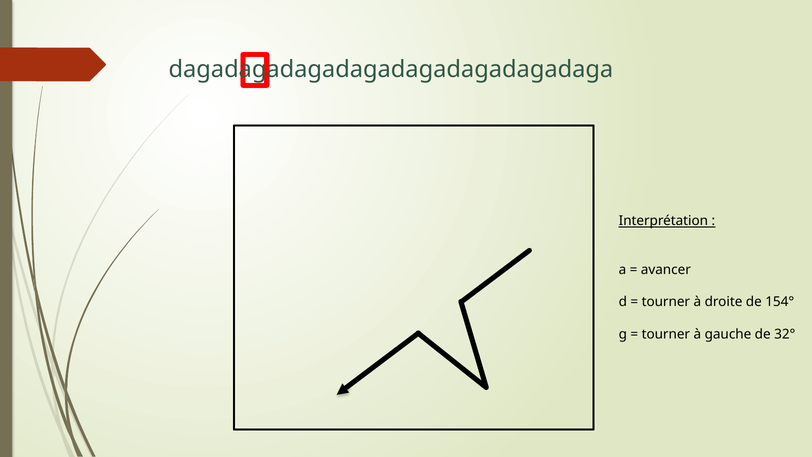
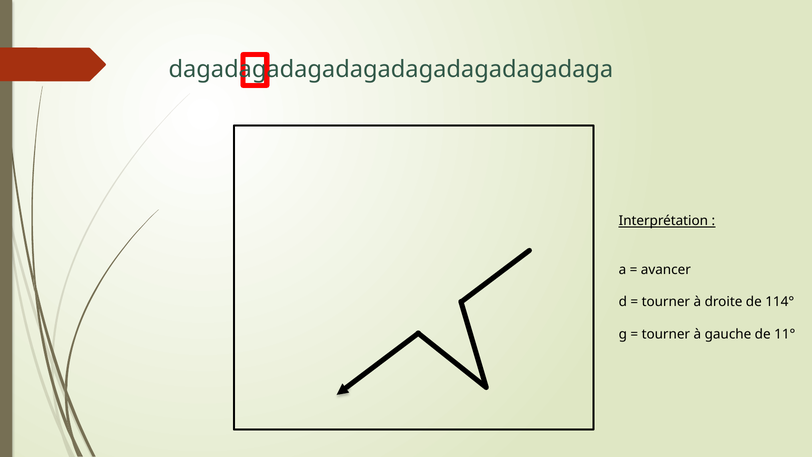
154°: 154° -> 114° (780, 302)
32°: 32° -> 11° (785, 334)
